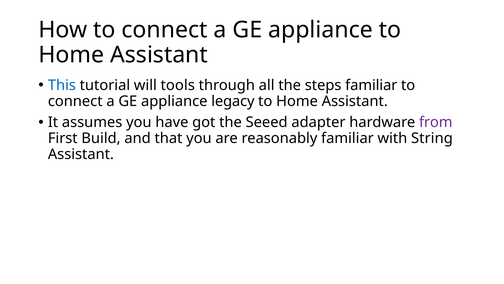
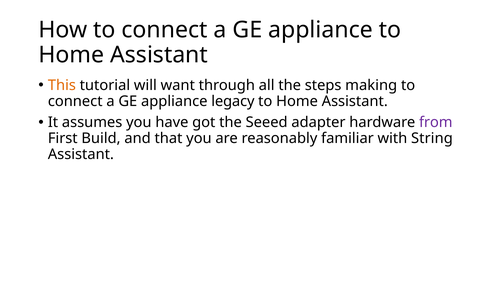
This colour: blue -> orange (62, 85)
tools: tools -> want (178, 85)
steps familiar: familiar -> making (371, 85)
